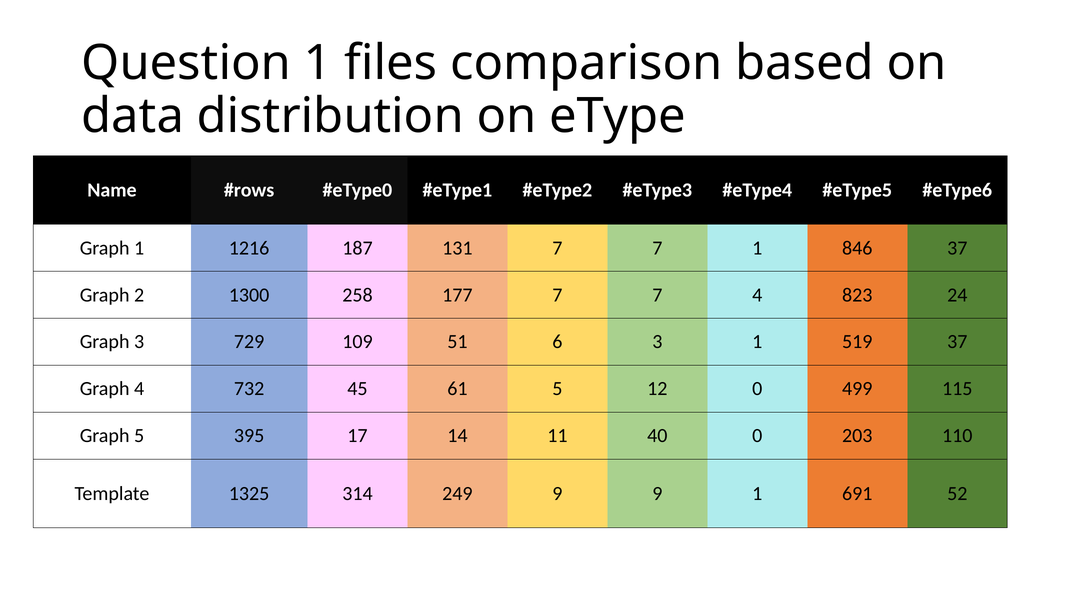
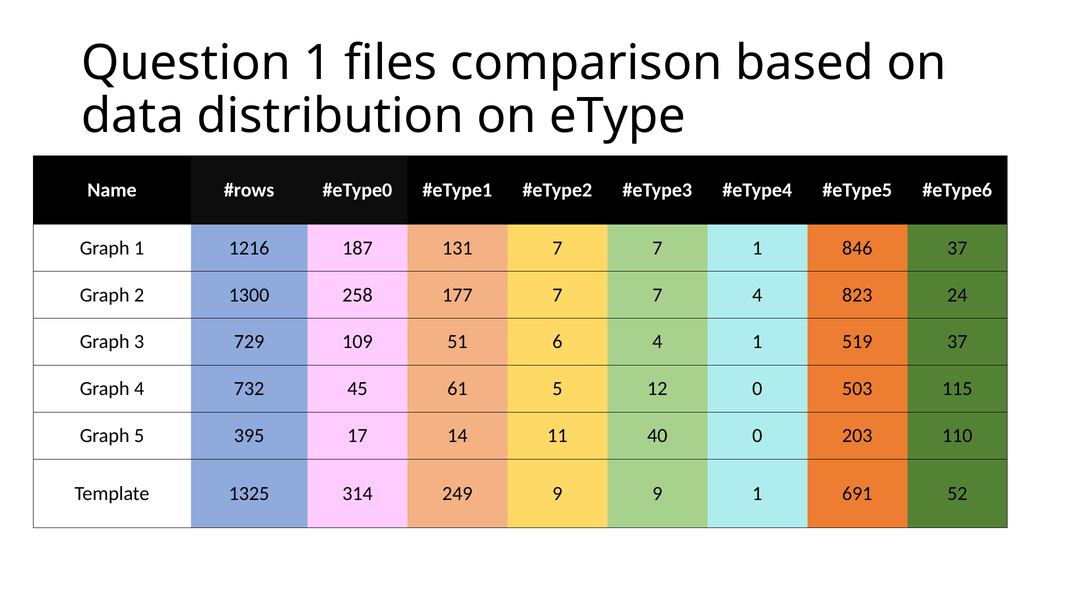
6 3: 3 -> 4 (657, 342)
499: 499 -> 503 (857, 389)
